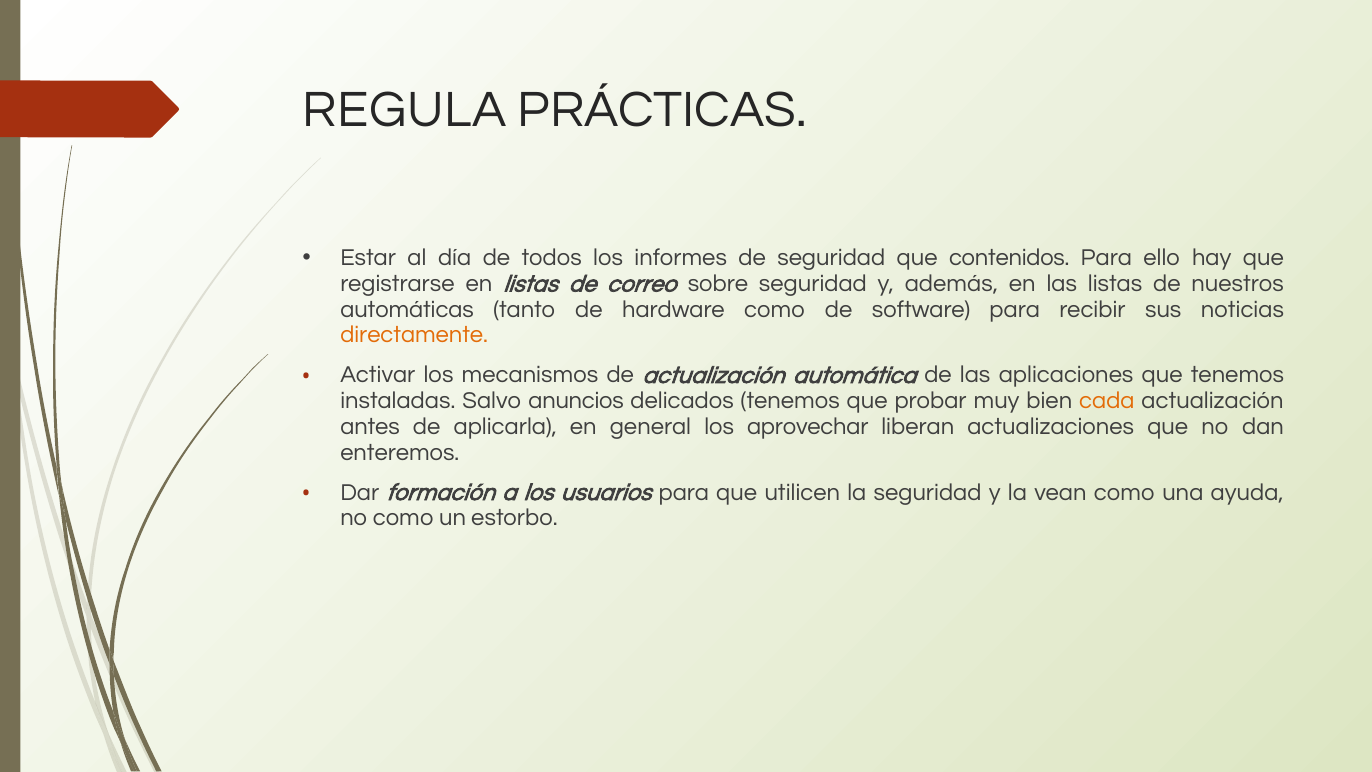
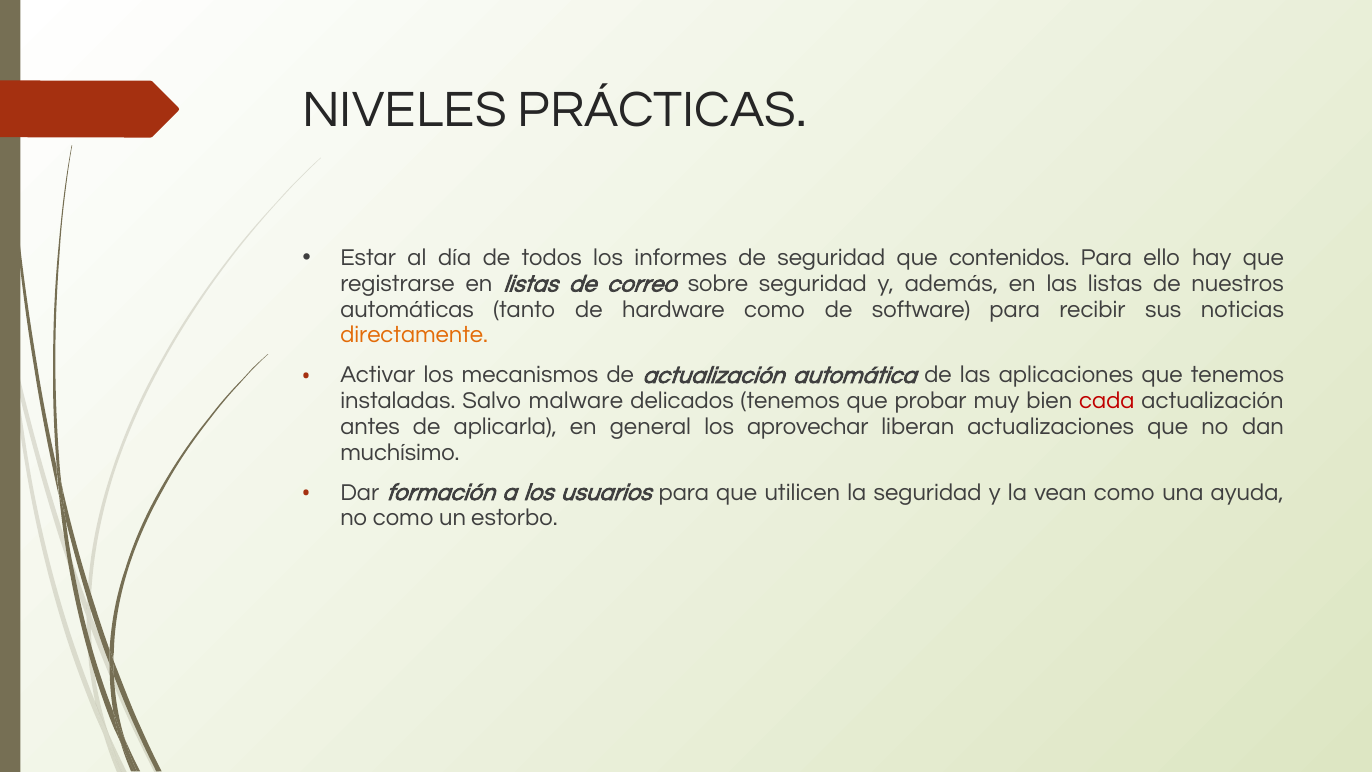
REGULA: REGULA -> NIVELES (405, 110)
anuncios: anuncios -> malware (576, 401)
cada colour: orange -> red (1107, 401)
enteremos: enteremos -> muchísimo (400, 452)
